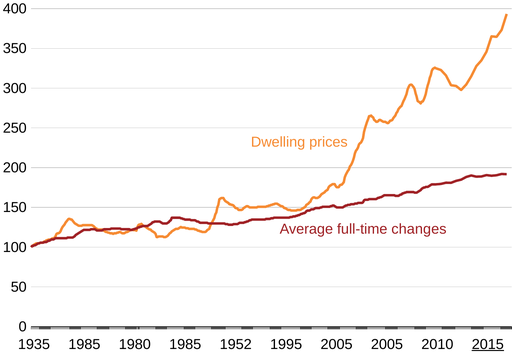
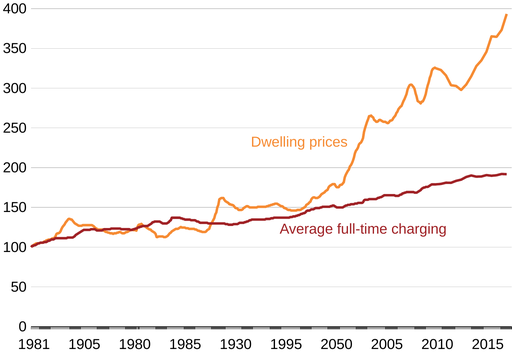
changes: changes -> charging (419, 230)
1935: 1935 -> 1981 (34, 345)
1985: 1985 -> 1905 (84, 345)
1952: 1952 -> 1930 (236, 345)
1995 2005: 2005 -> 2050 (337, 345)
2015 underline: present -> none (488, 345)
